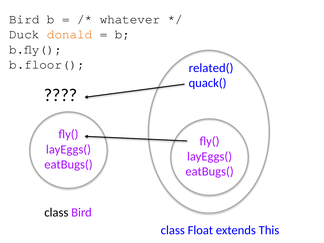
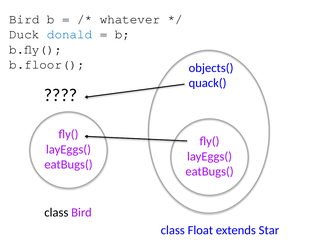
donald colour: orange -> blue (70, 34)
related(: related( -> objects( (211, 68)
This: This -> Star (269, 230)
